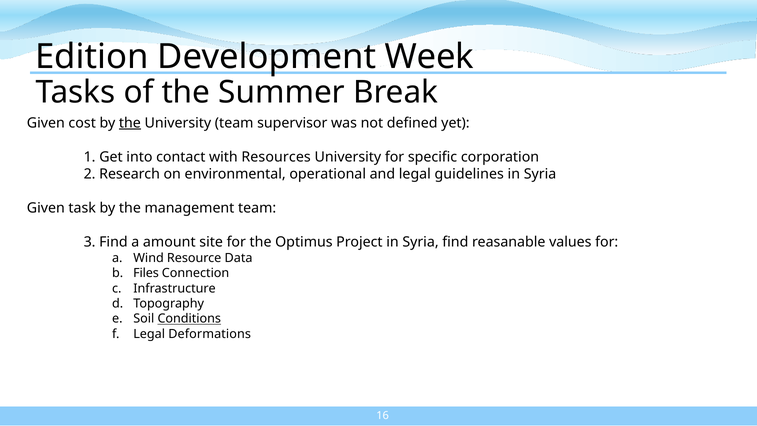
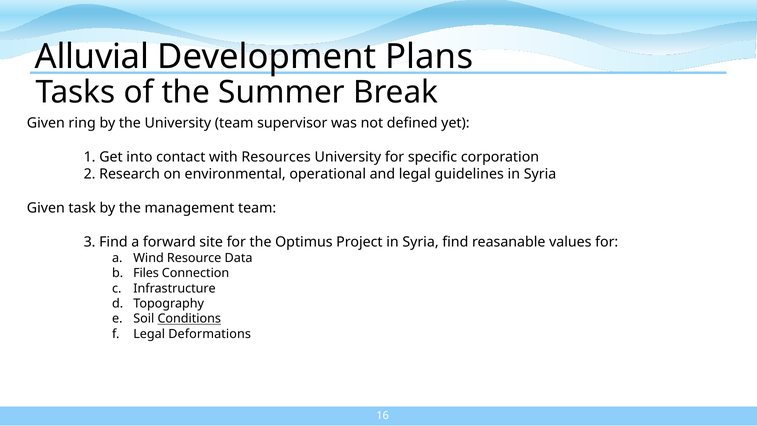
Edition: Edition -> Alluvial (92, 57)
Week: Week -> Plans (429, 57)
cost: cost -> ring (82, 123)
the underline: present -> none (130, 123)
amount: amount -> forward (169, 242)
